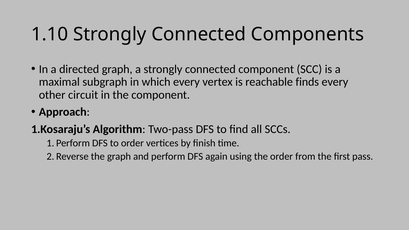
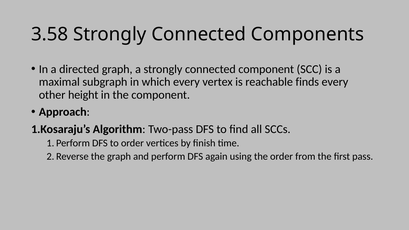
1.10: 1.10 -> 3.58 (50, 34)
circuit: circuit -> height (83, 95)
